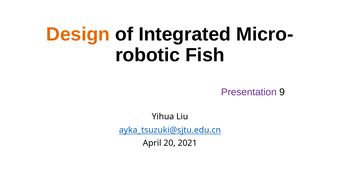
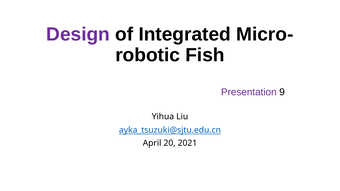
Design colour: orange -> purple (78, 34)
